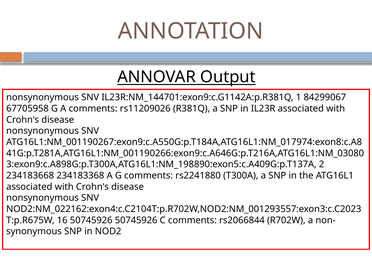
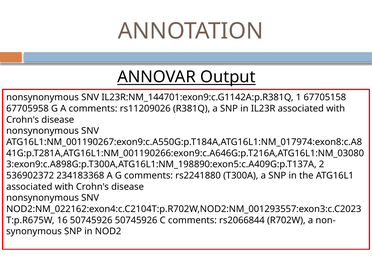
84299067: 84299067 -> 67705158 (325, 97)
234183668: 234183668 -> 536902372 (30, 176)
